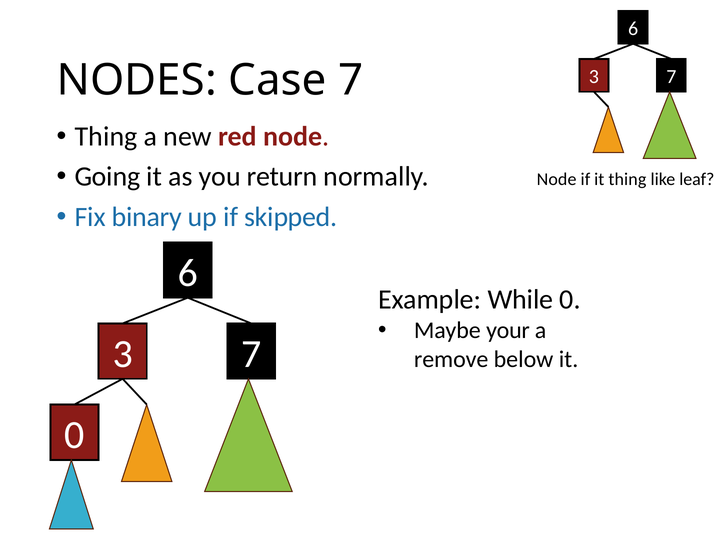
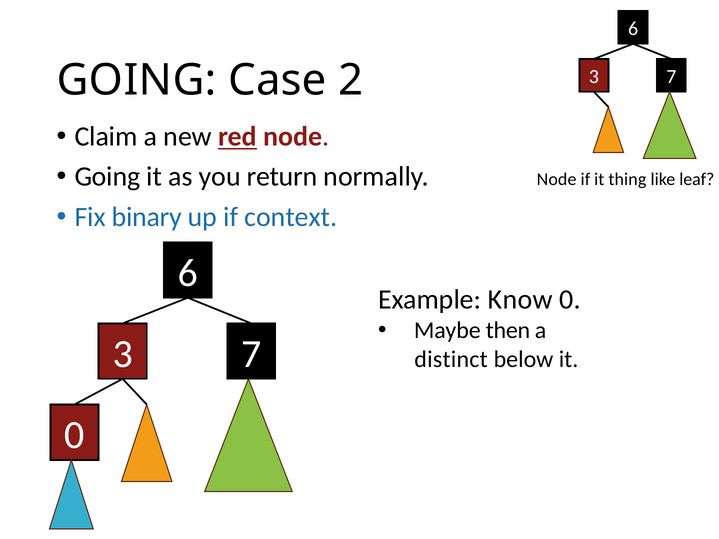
NODES: NODES -> GOING (137, 81)
Case 7: 7 -> 2 (351, 81)
Thing: Thing -> Claim (106, 137)
red underline: none -> present (238, 137)
skipped: skipped -> context (291, 217)
While: While -> Know (520, 300)
your: your -> then (508, 331)
remove: remove -> distinct (451, 359)
